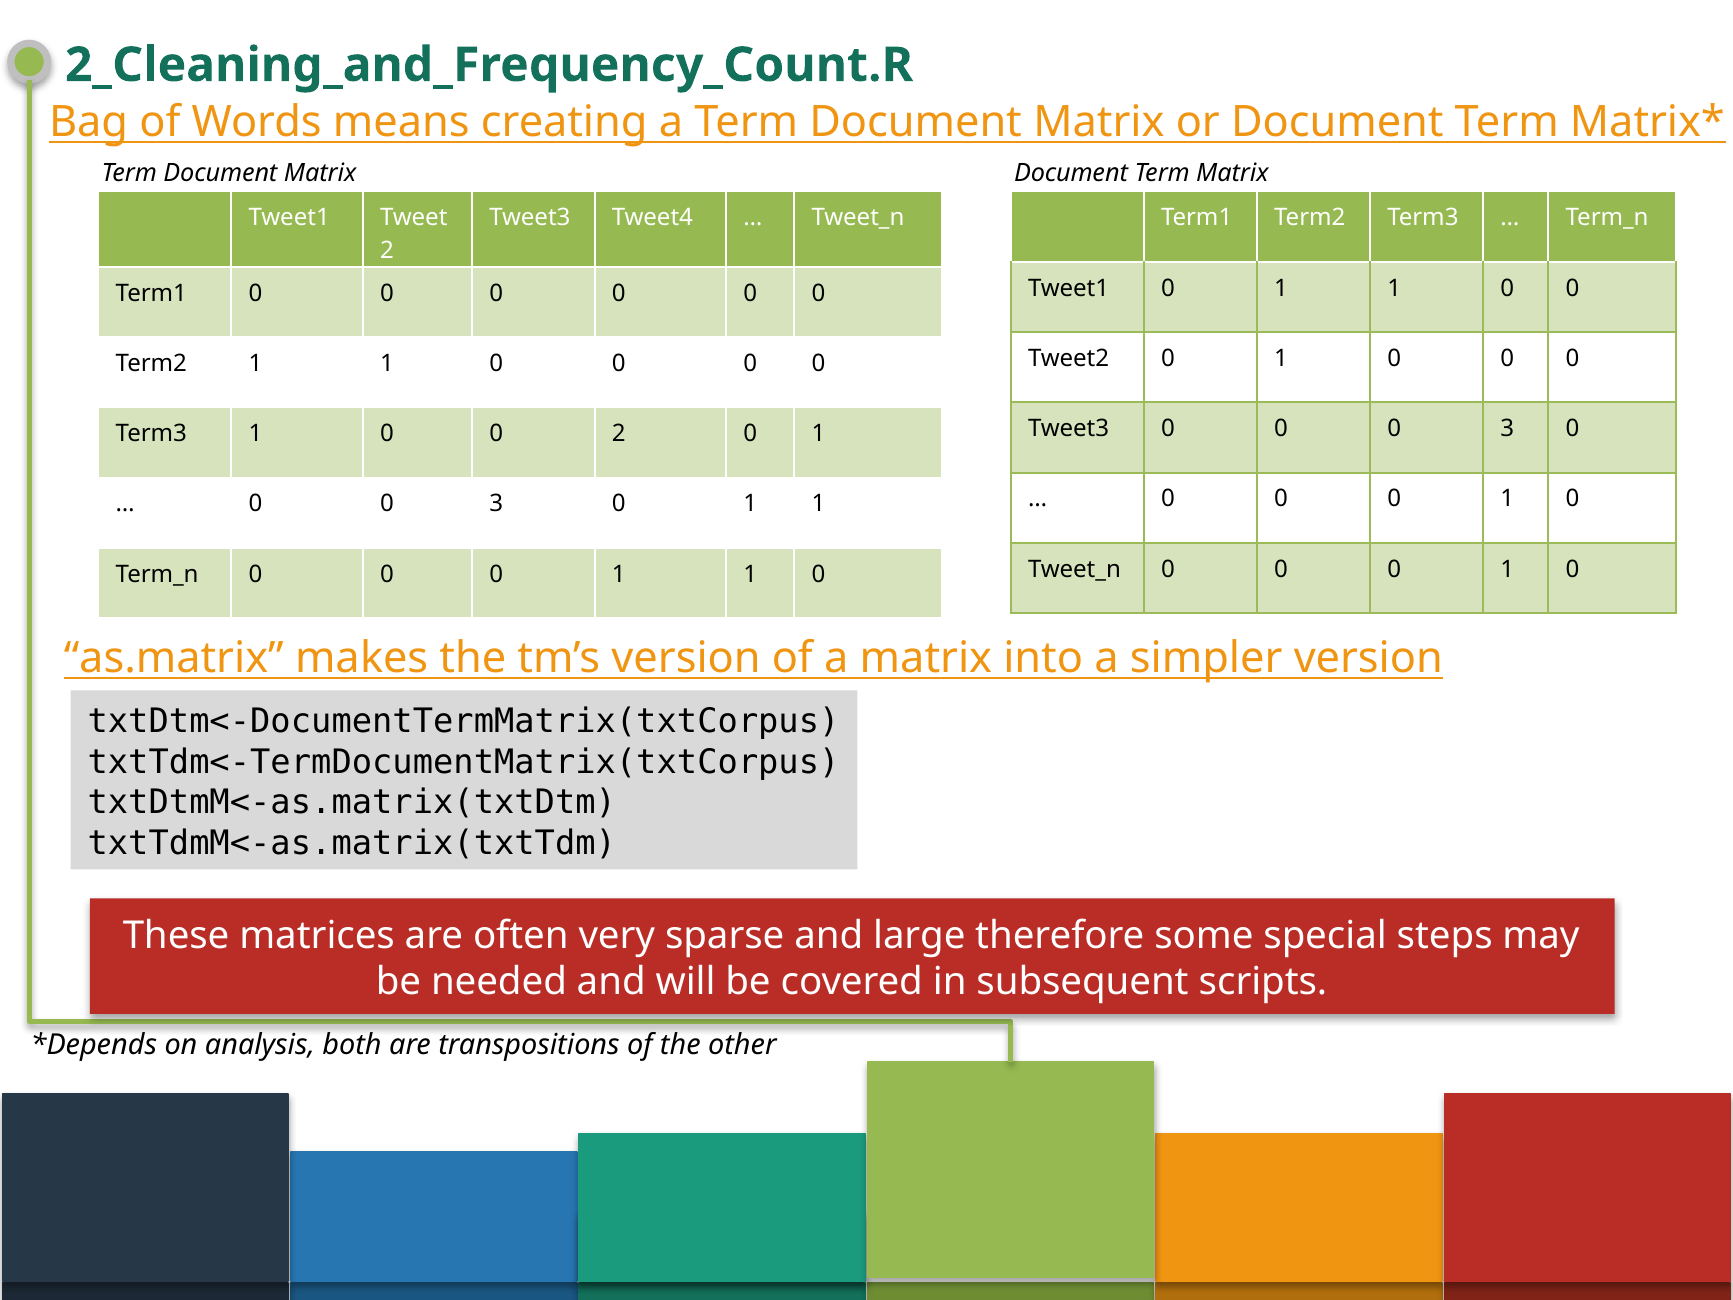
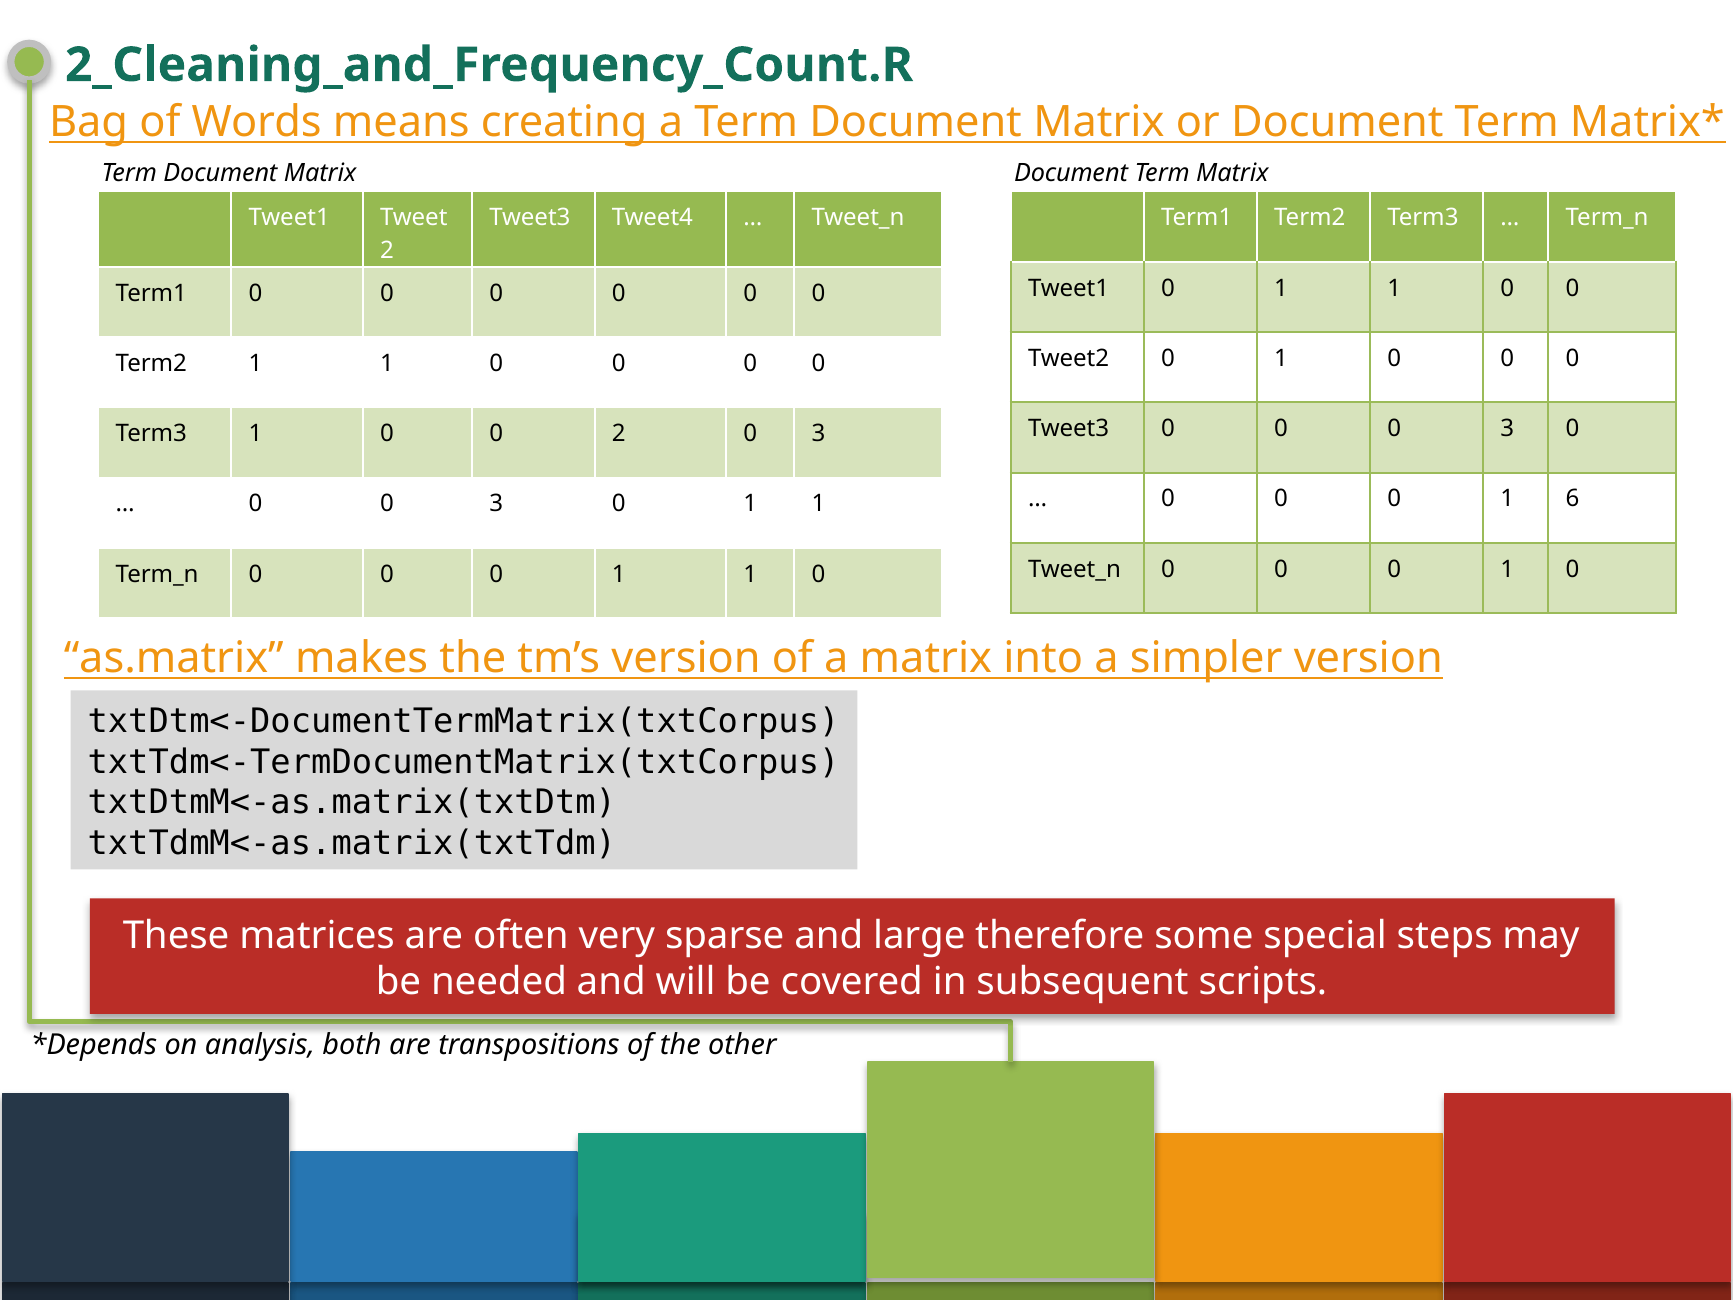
2 0 1: 1 -> 3 (819, 434)
0: 0 -> 6 (1573, 499)
